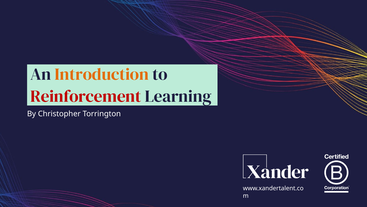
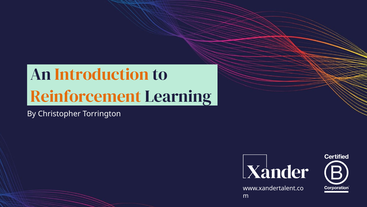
Reinforcement colour: red -> orange (86, 96)
